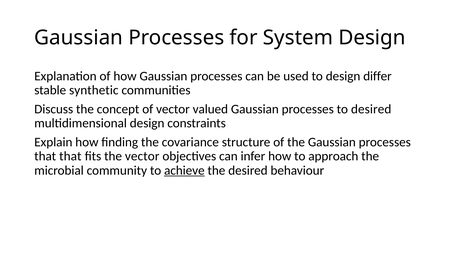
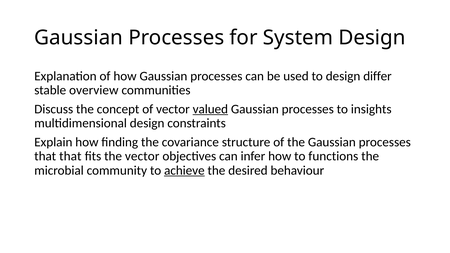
synthetic: synthetic -> overview (94, 90)
valued underline: none -> present (210, 109)
to desired: desired -> insights (371, 109)
approach: approach -> functions (333, 156)
